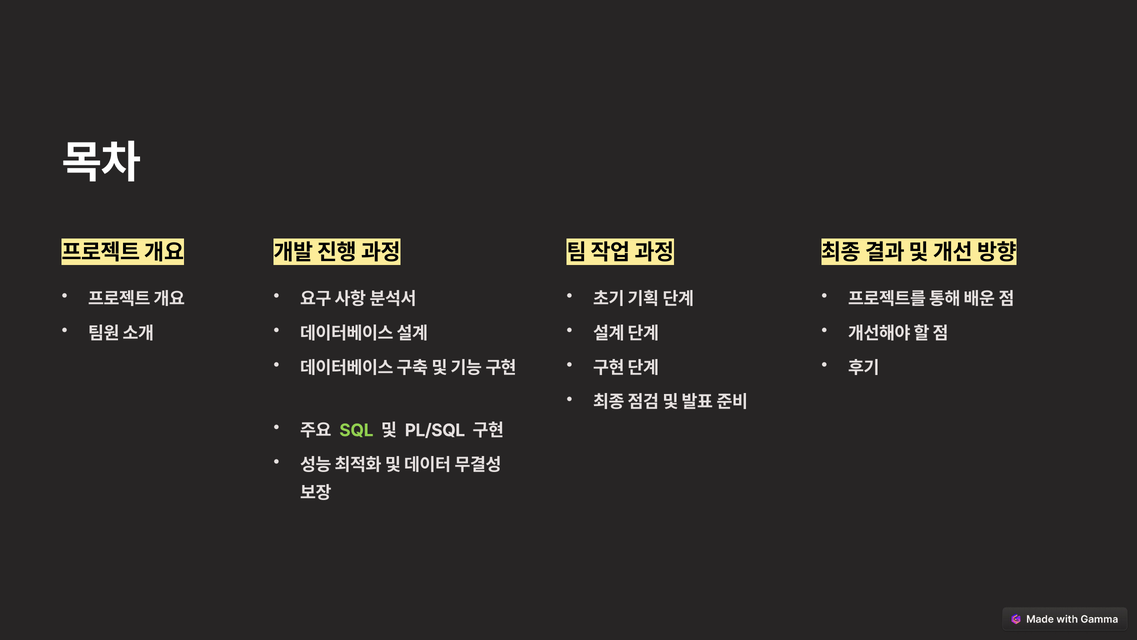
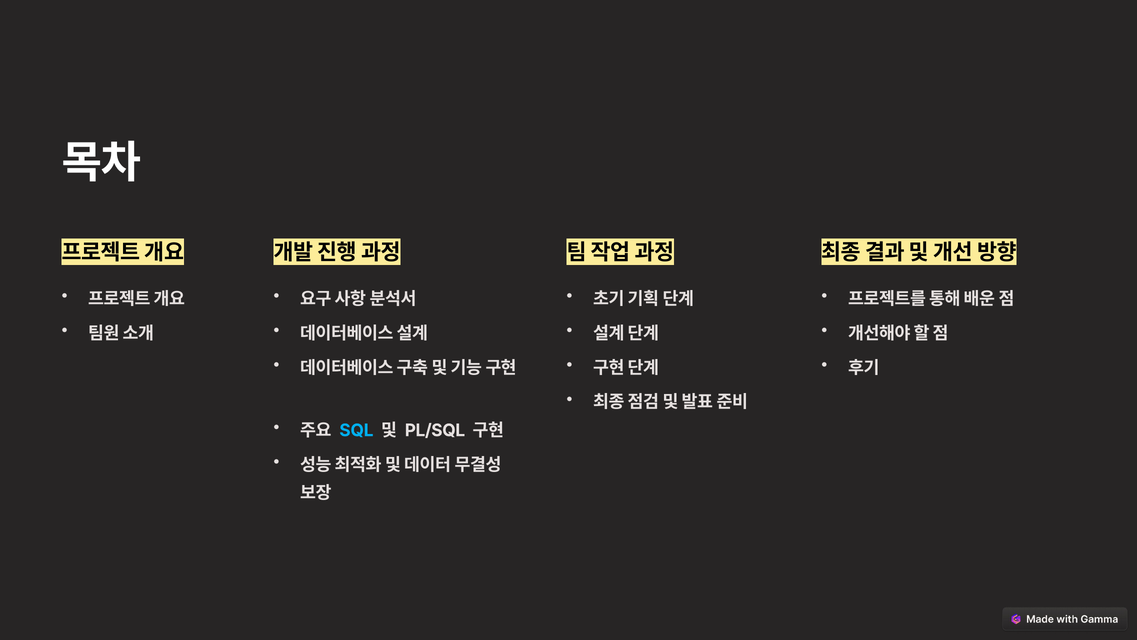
SQL colour: light green -> light blue (356, 430)
